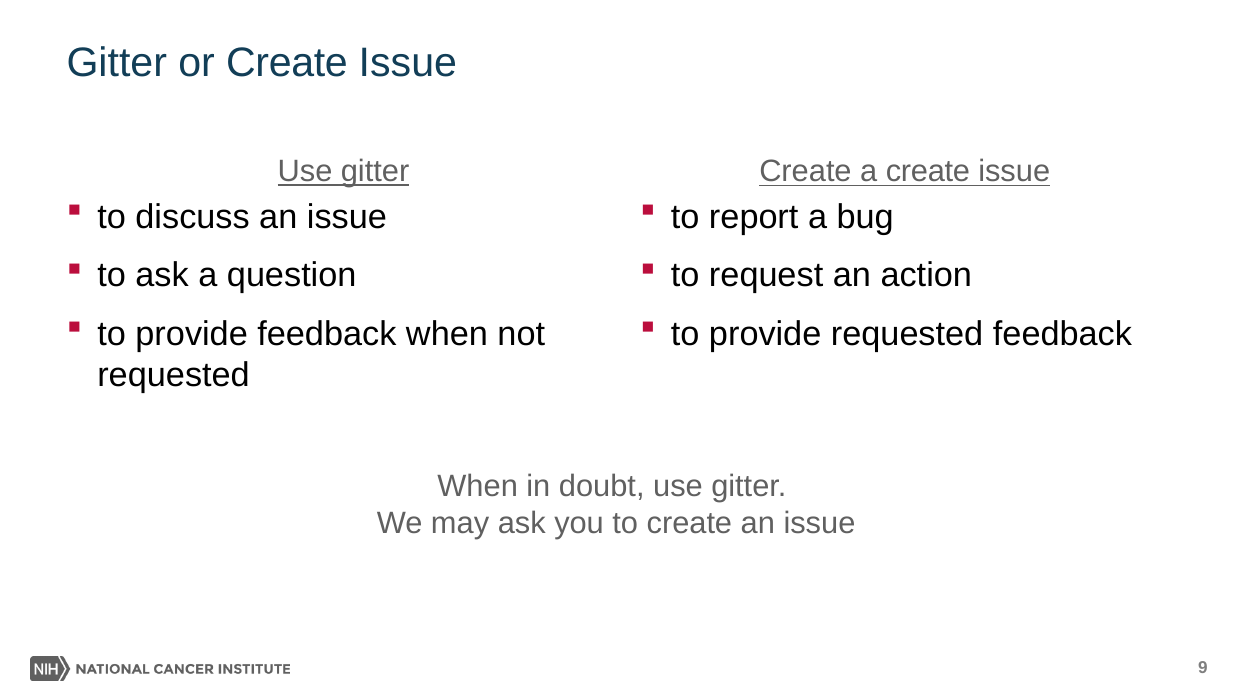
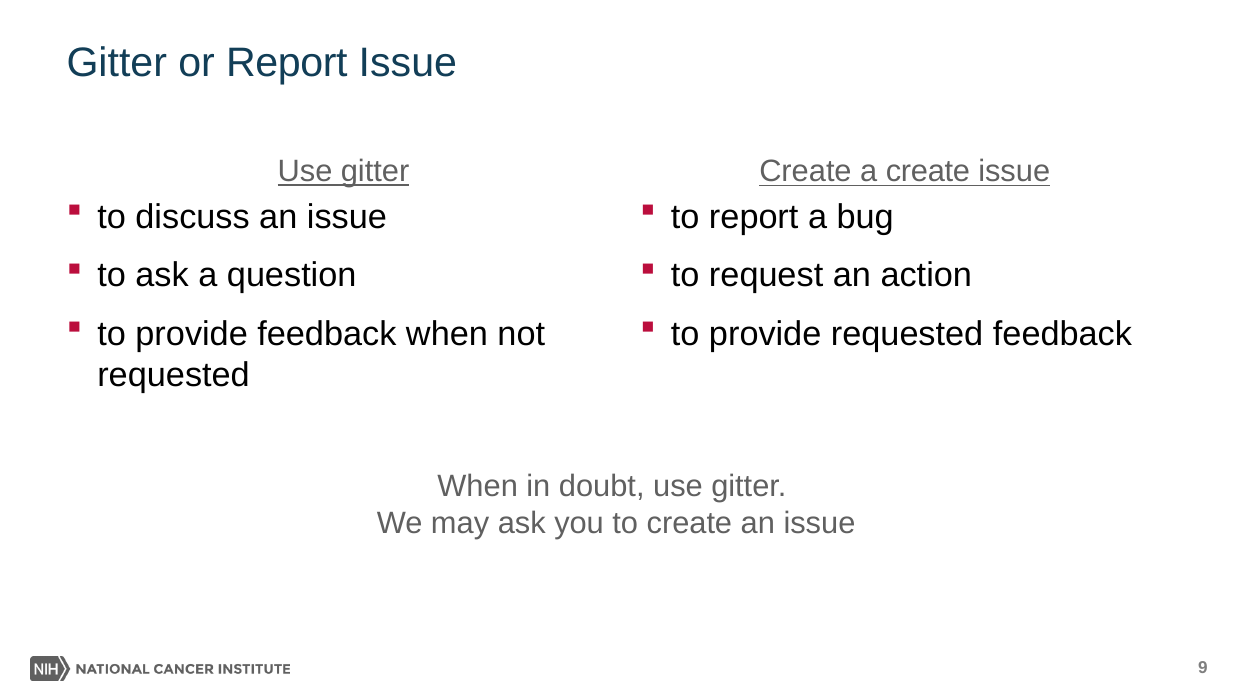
or Create: Create -> Report (287, 62)
